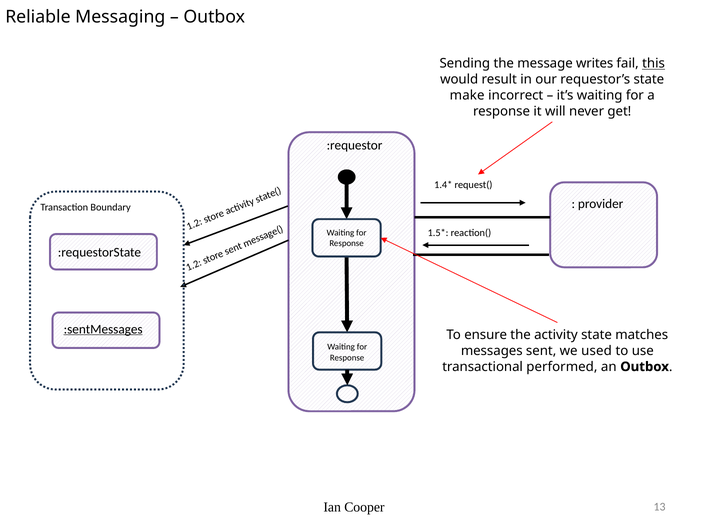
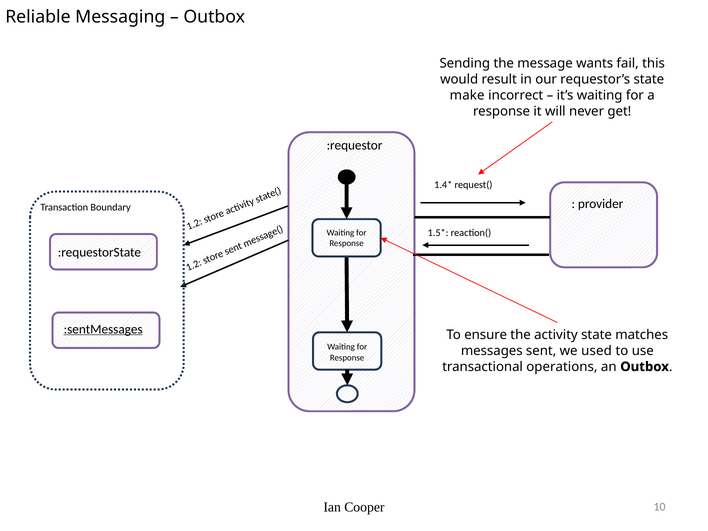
writes: writes -> wants (595, 64)
this underline: present -> none (654, 64)
performed: performed -> operations (562, 367)
13: 13 -> 10 (660, 507)
